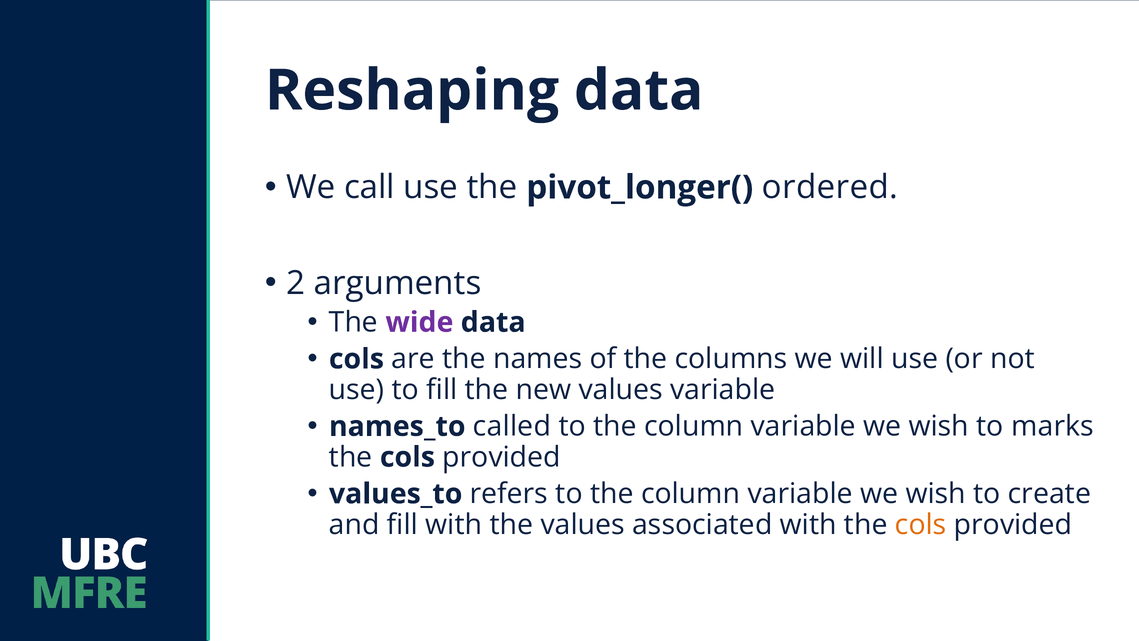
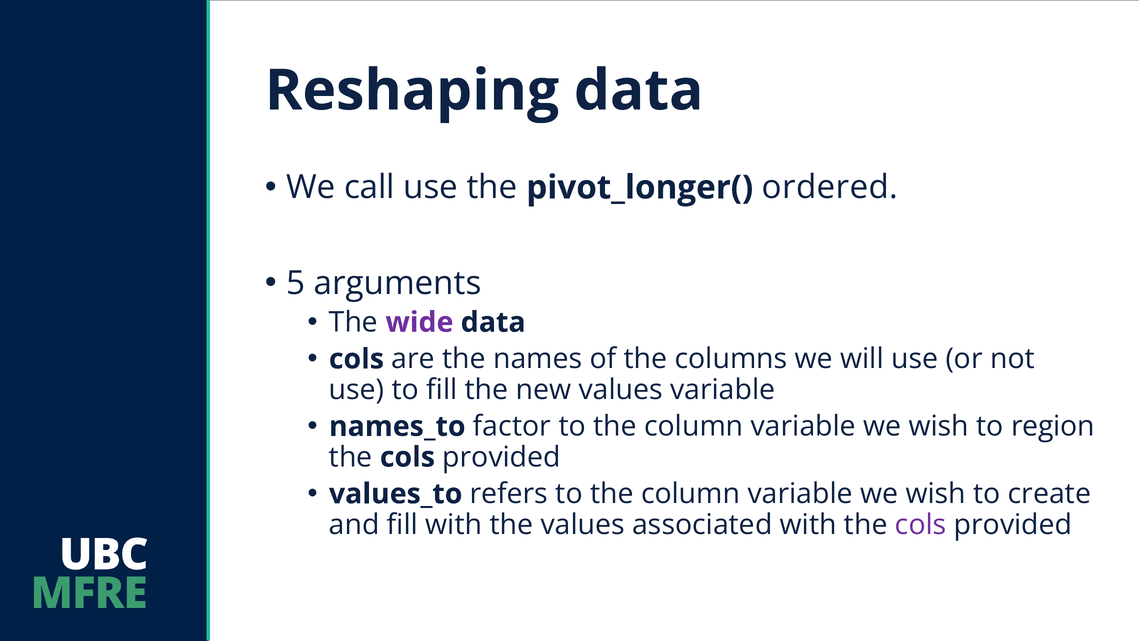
2: 2 -> 5 (296, 283)
called: called -> factor (512, 426)
marks: marks -> region (1053, 426)
cols colour: orange -> purple (921, 524)
